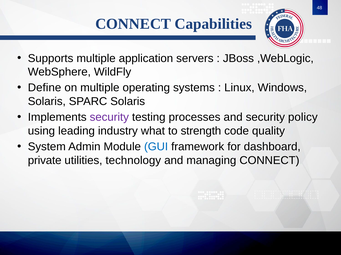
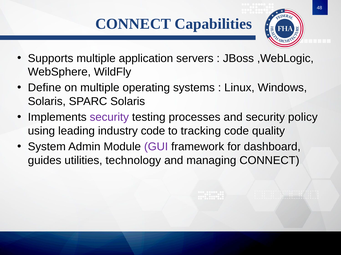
industry what: what -> code (153, 131)
strength: strength -> tracking (201, 131)
GUI colour: blue -> purple (156, 147)
private: private -> guides (45, 161)
